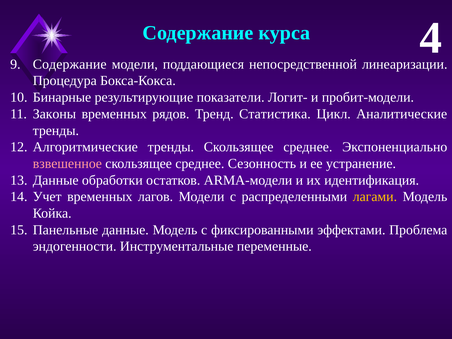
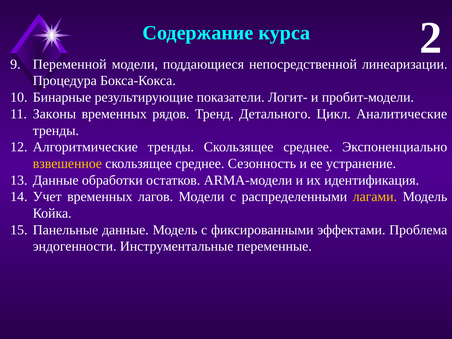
4: 4 -> 2 (431, 38)
Содержание: Содержание -> Переменной (70, 64)
Статистика: Статистика -> Детального (275, 114)
взвешенное colour: pink -> yellow (67, 164)
